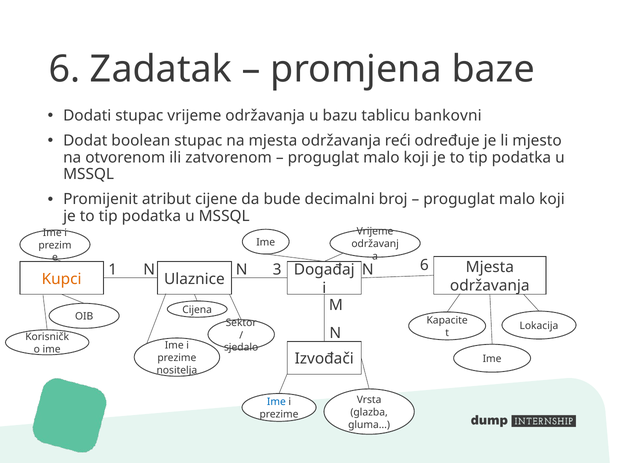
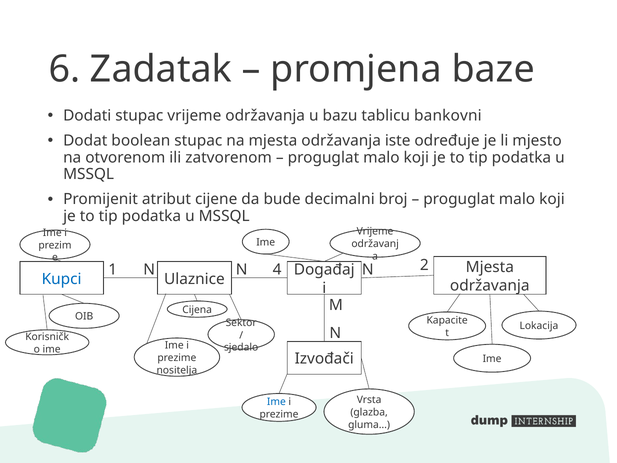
reći: reći -> iste (398, 141)
3: 3 -> 4 (277, 270)
N 6: 6 -> 2 (424, 265)
Kupci colour: orange -> blue (62, 279)
